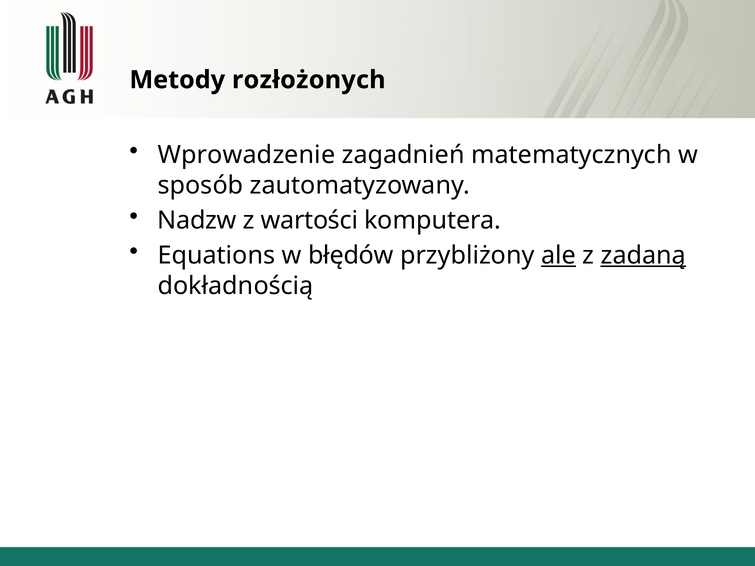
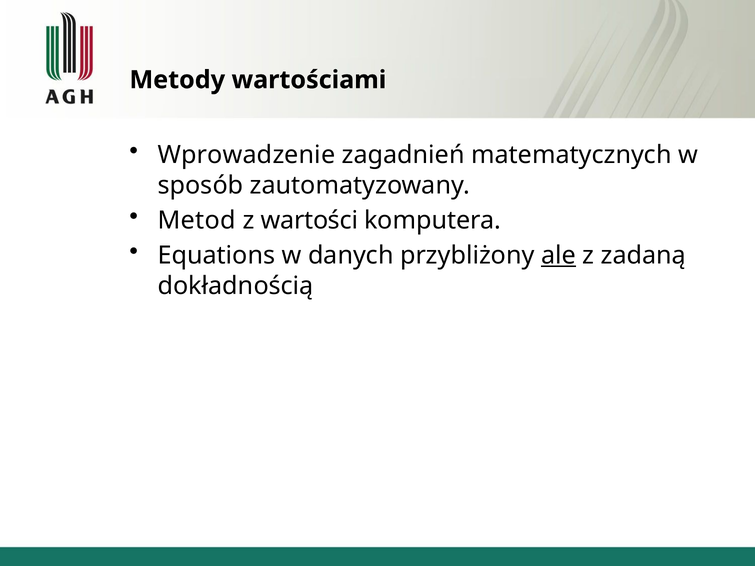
rozłożonych: rozłożonych -> wartościami (309, 80)
Nadzw: Nadzw -> Metod (197, 221)
błędów: błędów -> danych (351, 256)
zadaną underline: present -> none (643, 256)
